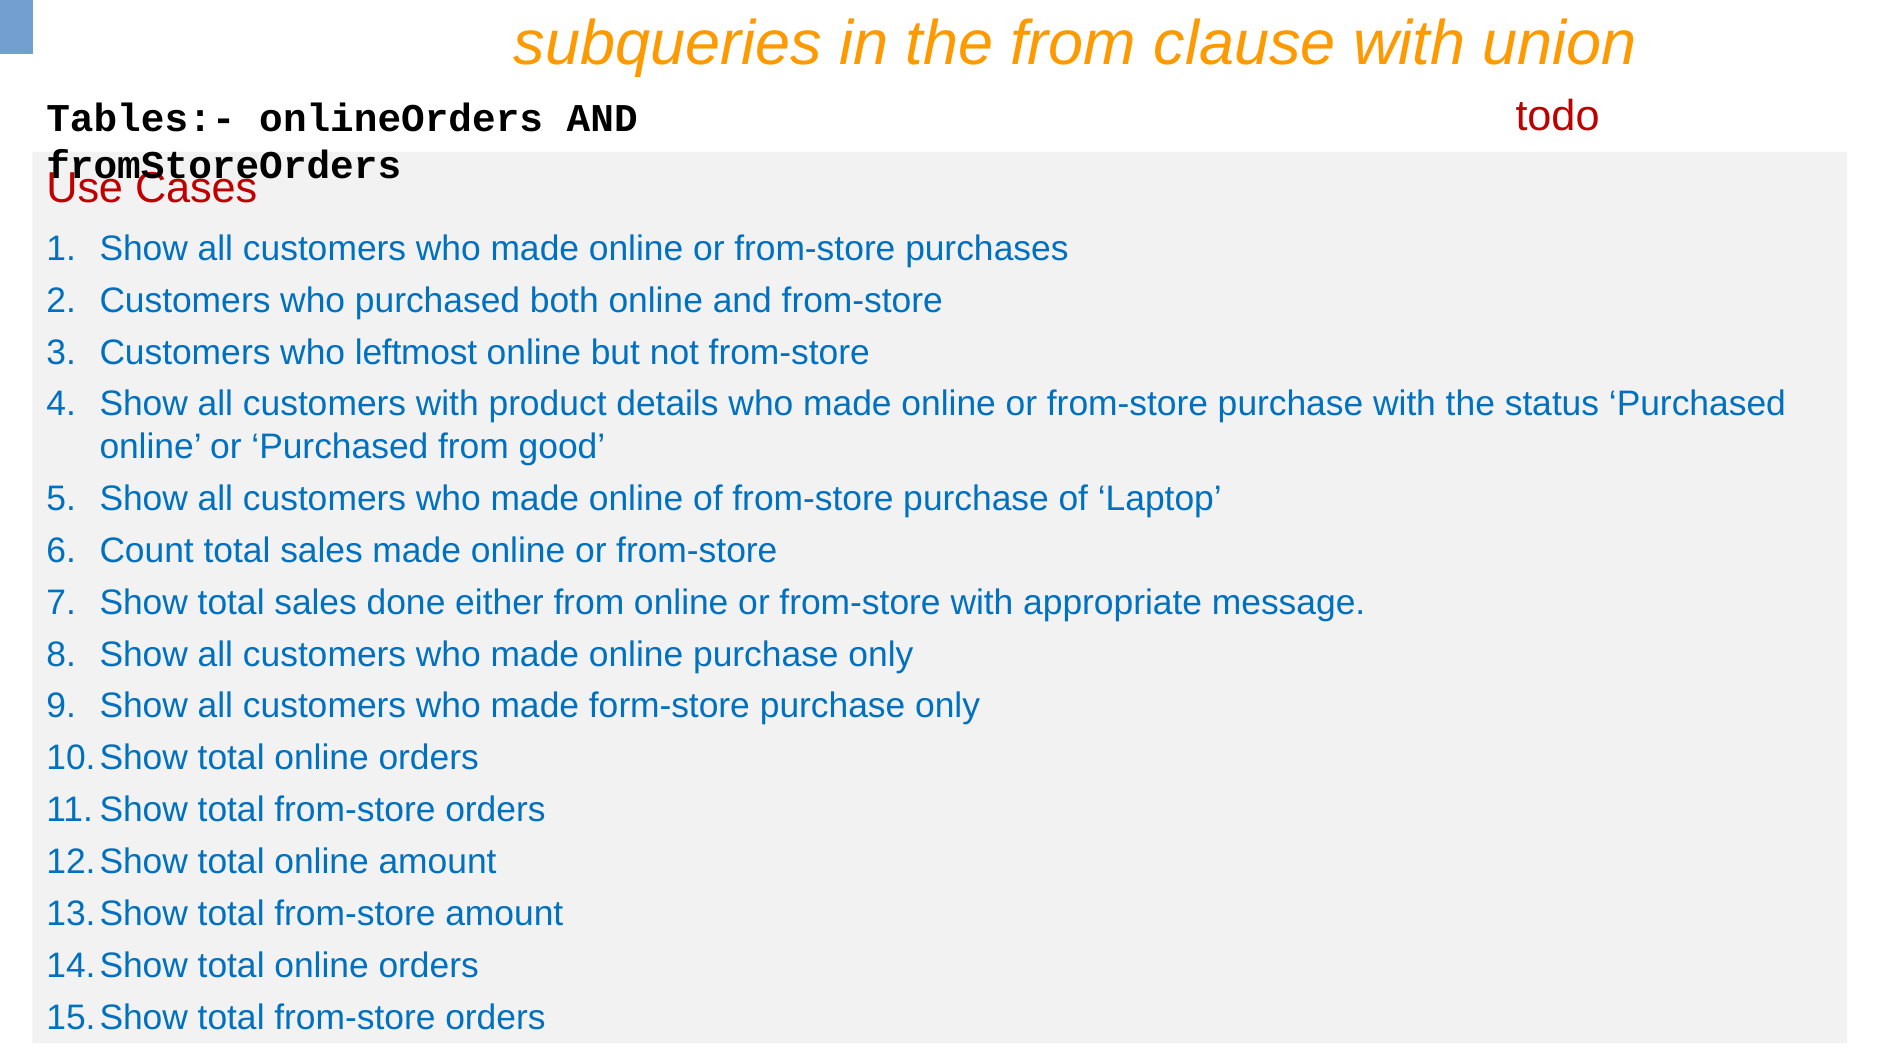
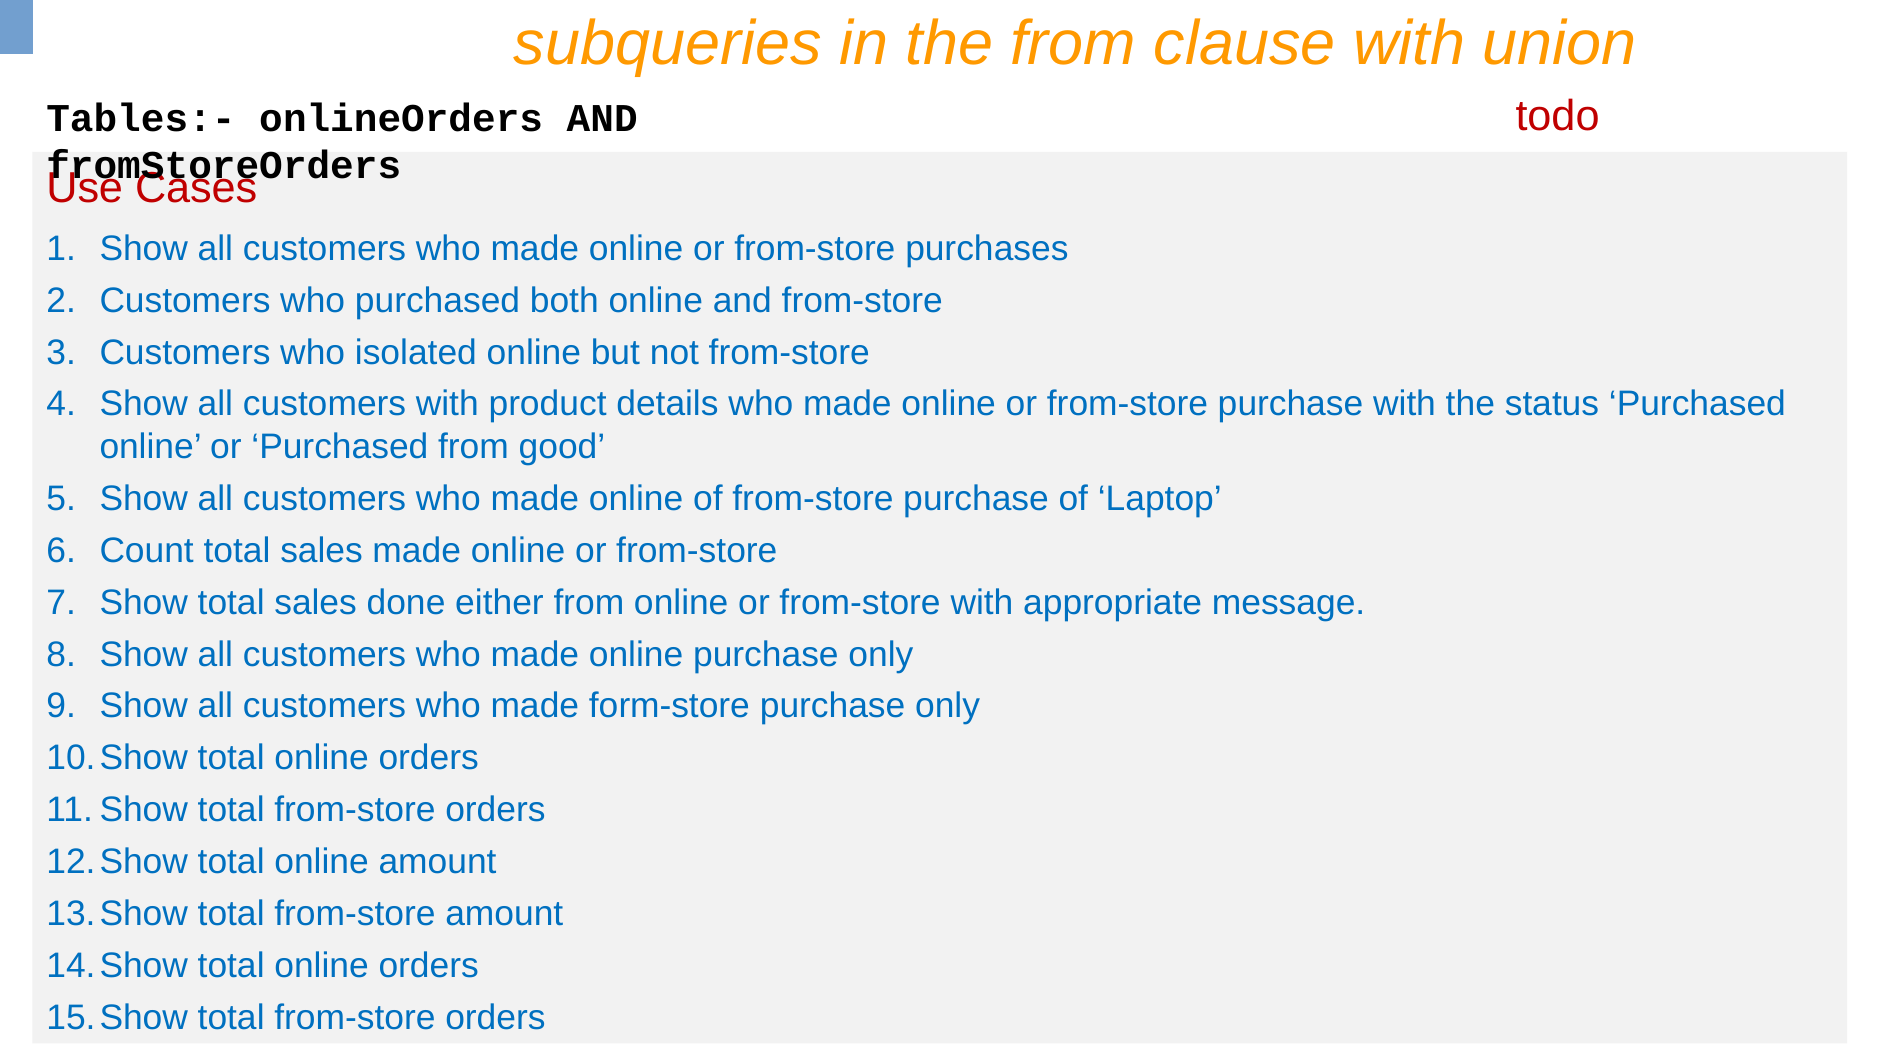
leftmost: leftmost -> isolated (416, 352)
